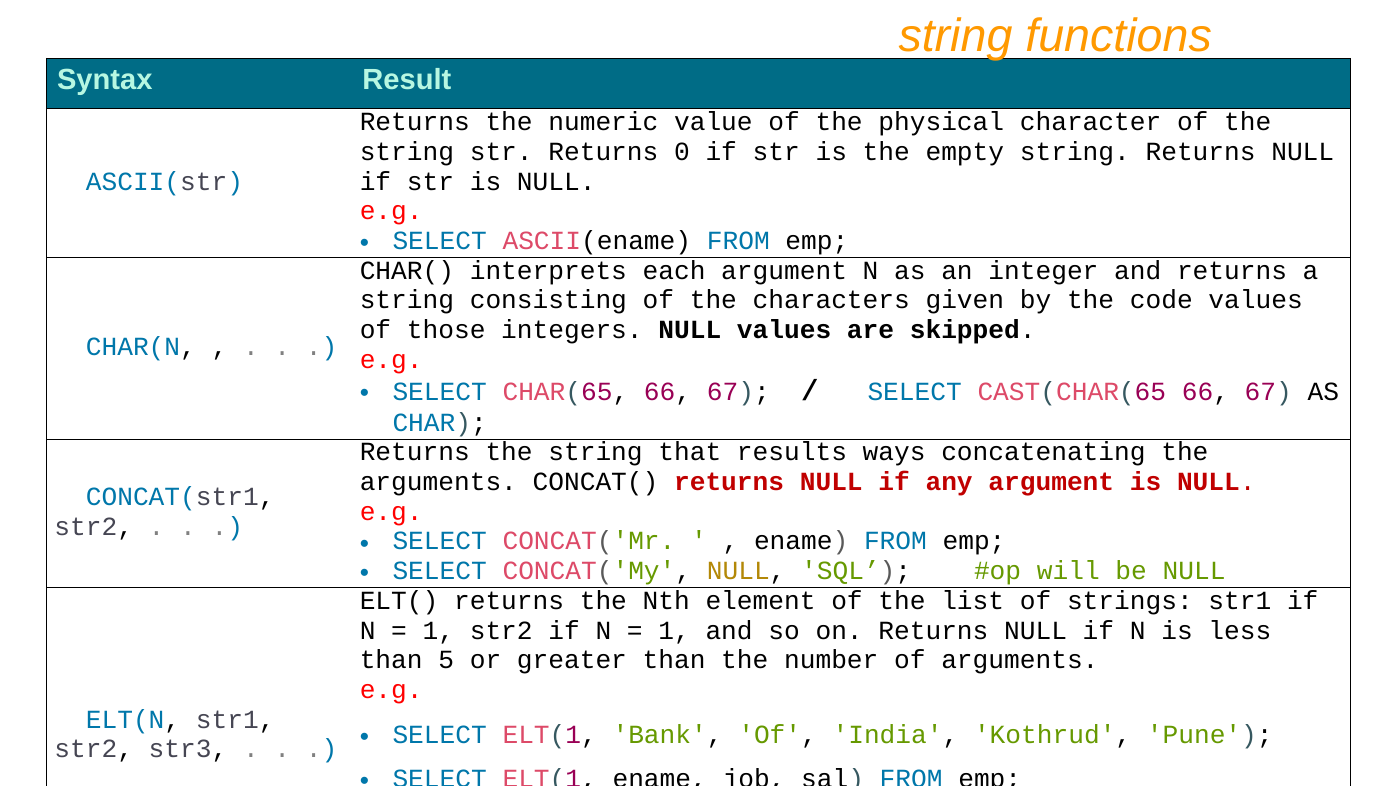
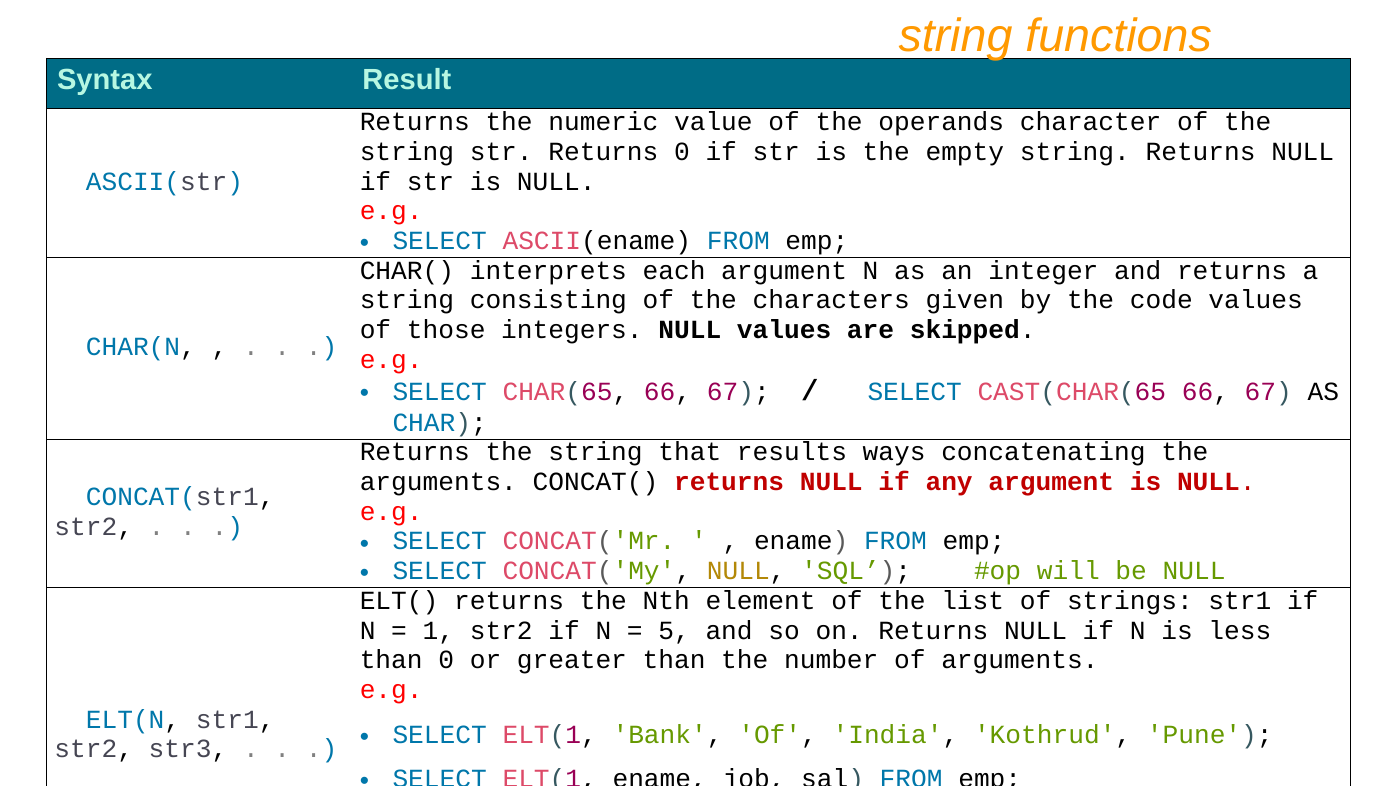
physical: physical -> operands (941, 122)
1: 1 -> 5 (674, 630)
than 5: 5 -> 0 (446, 660)
